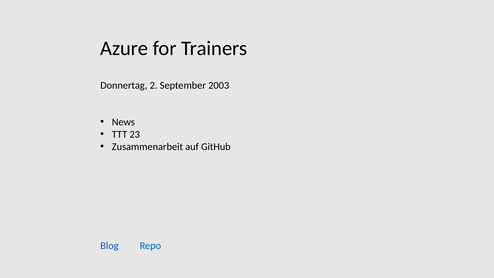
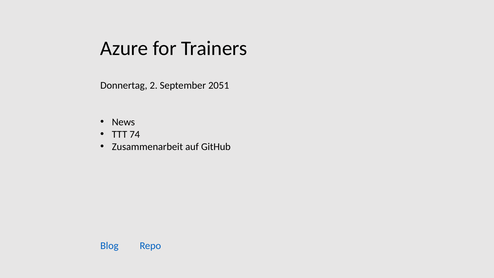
2003: 2003 -> 2051 (219, 85)
23: 23 -> 74 (135, 134)
